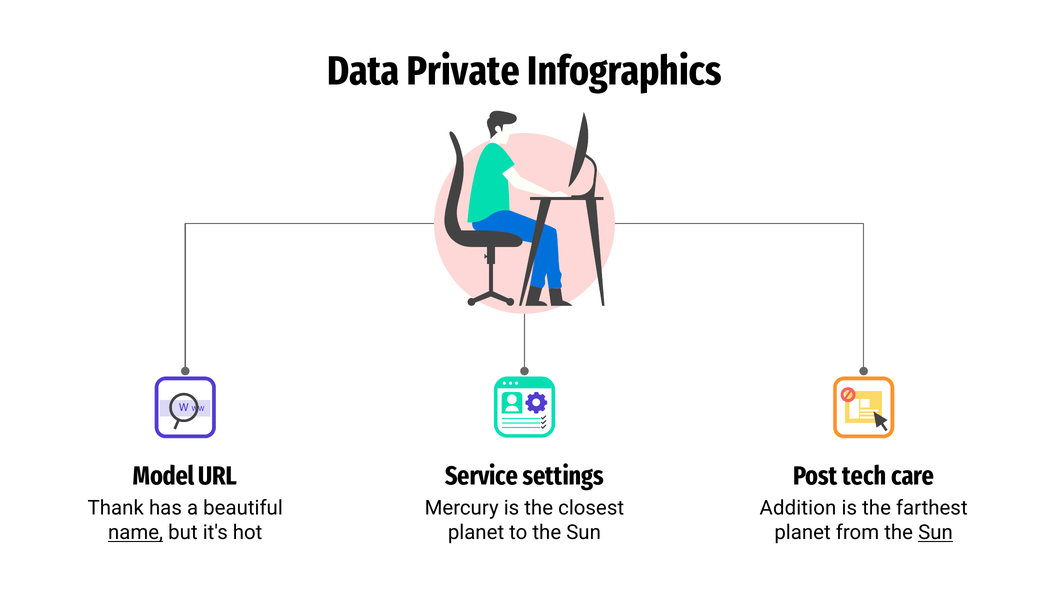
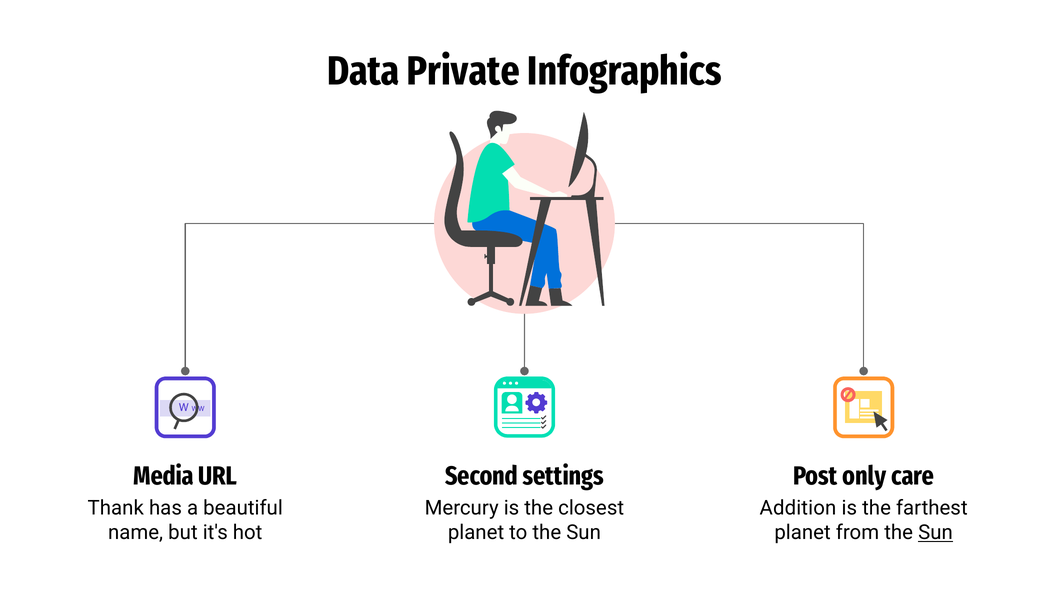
Model: Model -> Media (164, 476)
Service: Service -> Second (482, 476)
tech: tech -> only (864, 476)
name underline: present -> none (136, 533)
